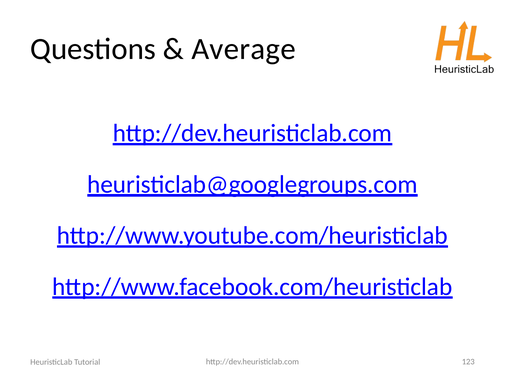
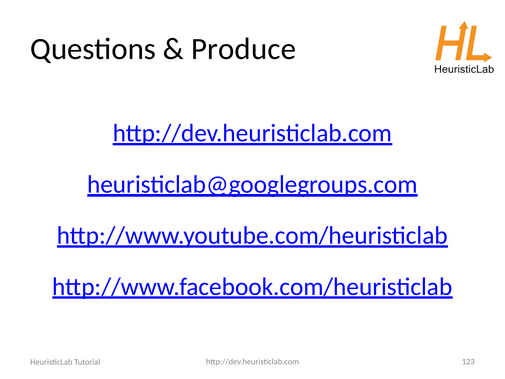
Average: Average -> Produce (244, 49)
